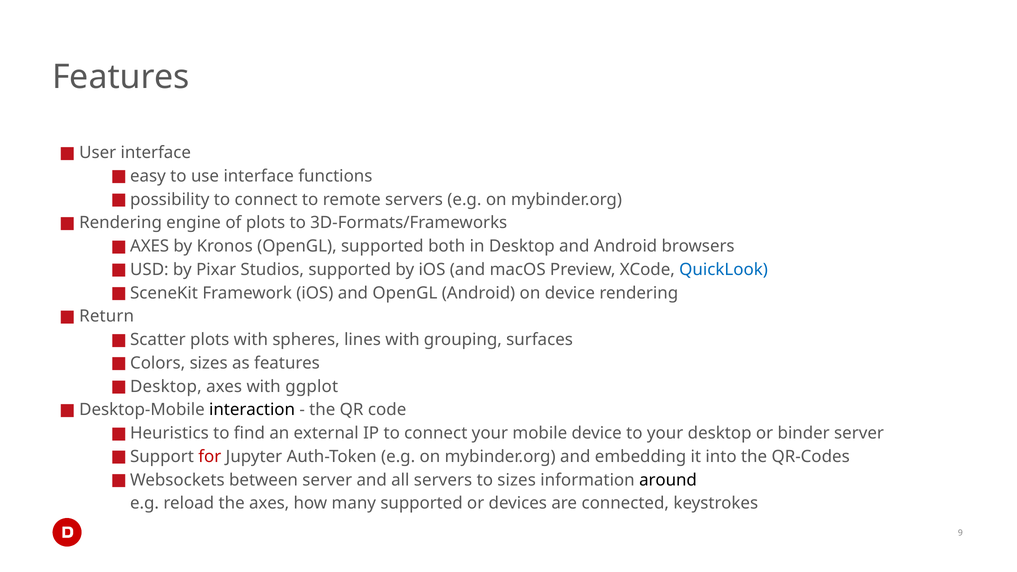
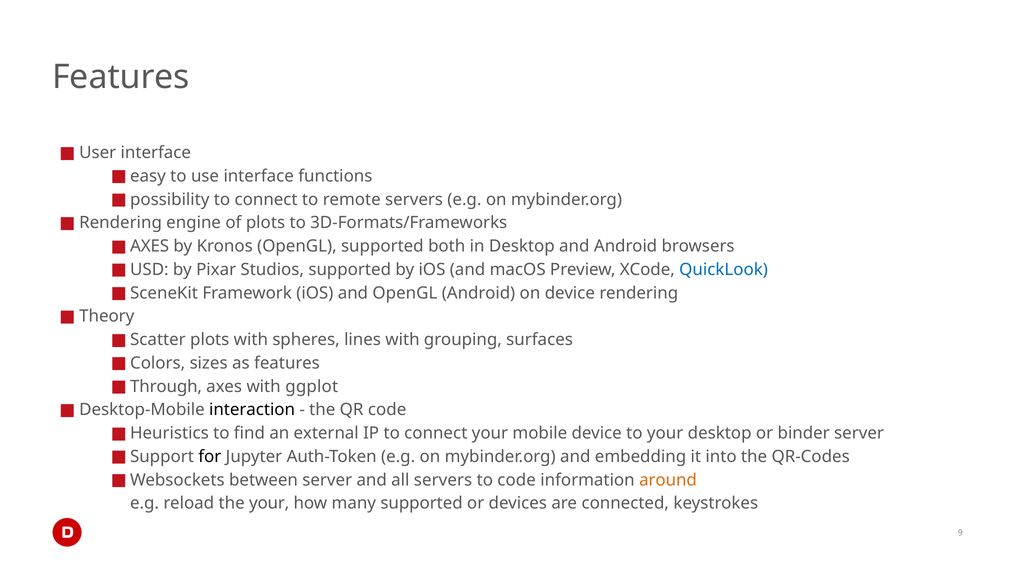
Return: Return -> Theory (107, 316)
Desktop: Desktop -> Through (166, 387)
for colour: red -> black (210, 457)
to sizes: sizes -> code (517, 480)
around colour: black -> orange (668, 480)
the axes: axes -> your (269, 503)
